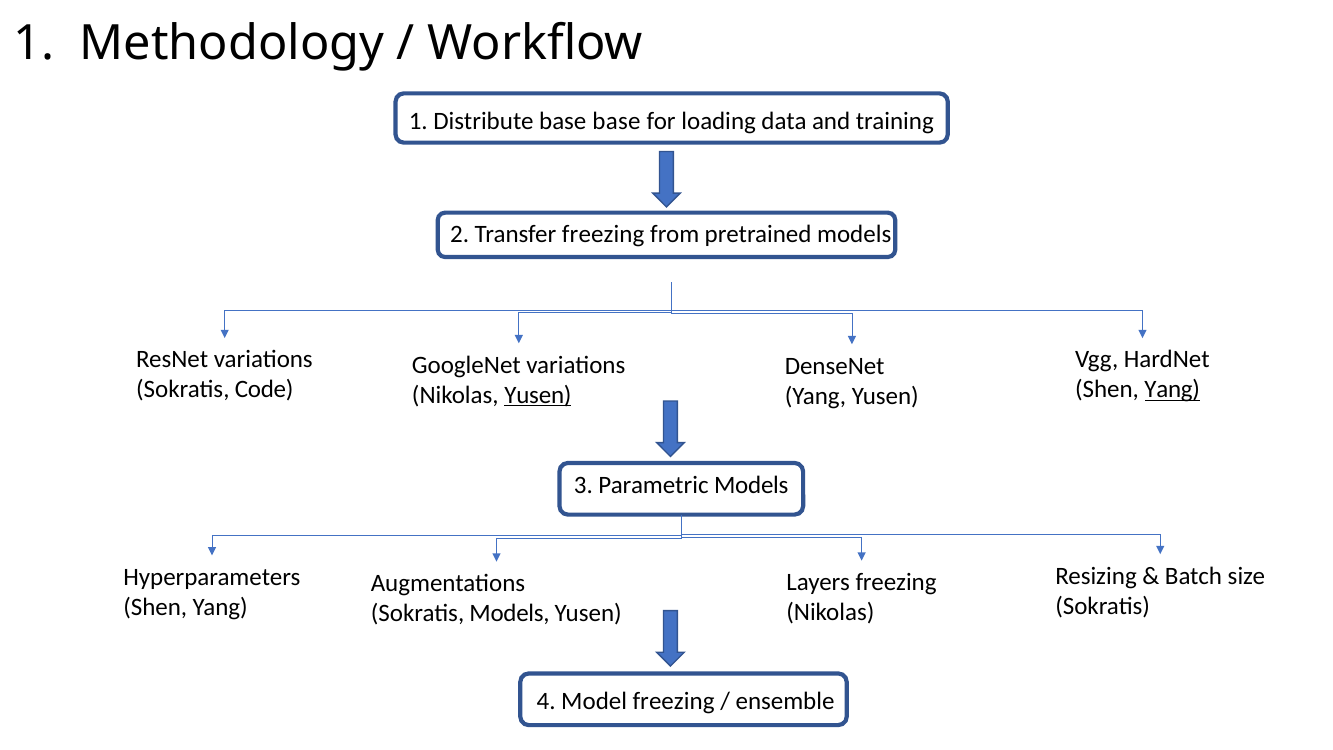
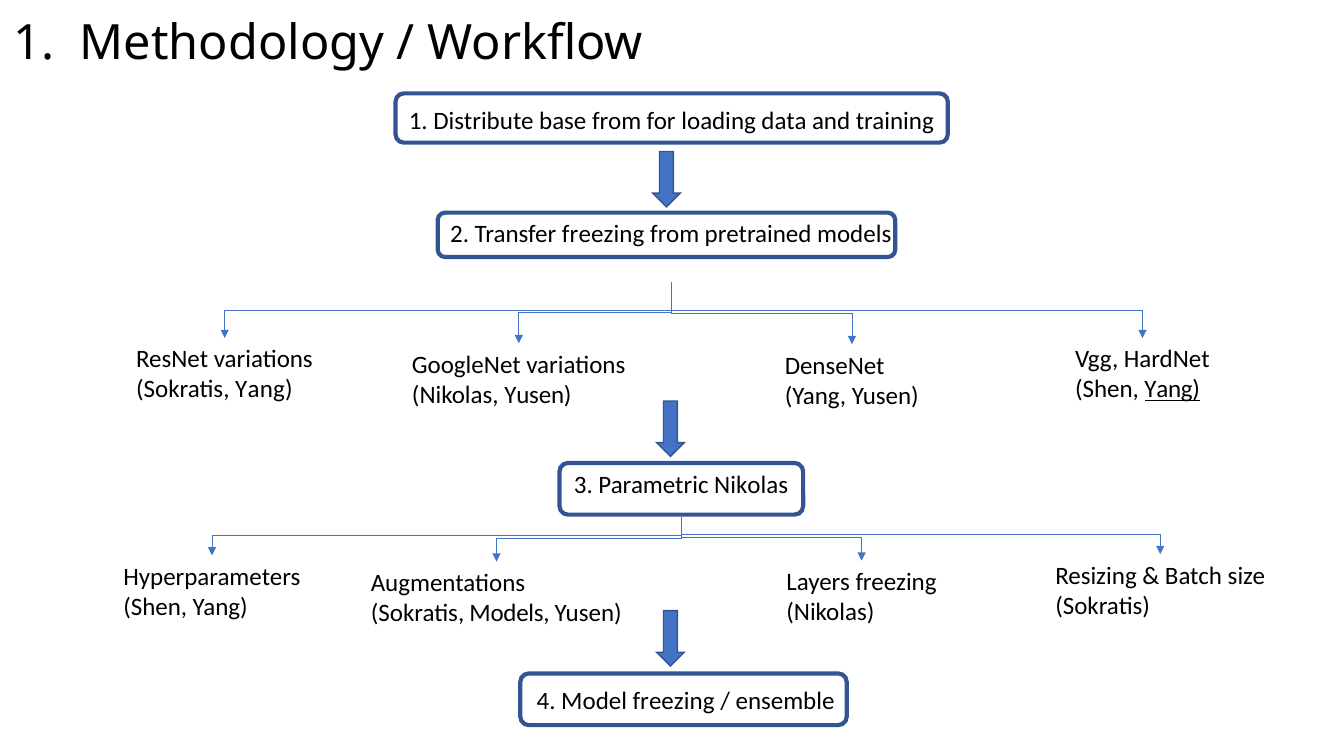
base base: base -> from (617, 122)
Sokratis Code: Code -> Yang (264, 390)
Yusen underline: present -> none (538, 395)
Parametric Models: Models -> Nikolas (751, 486)
